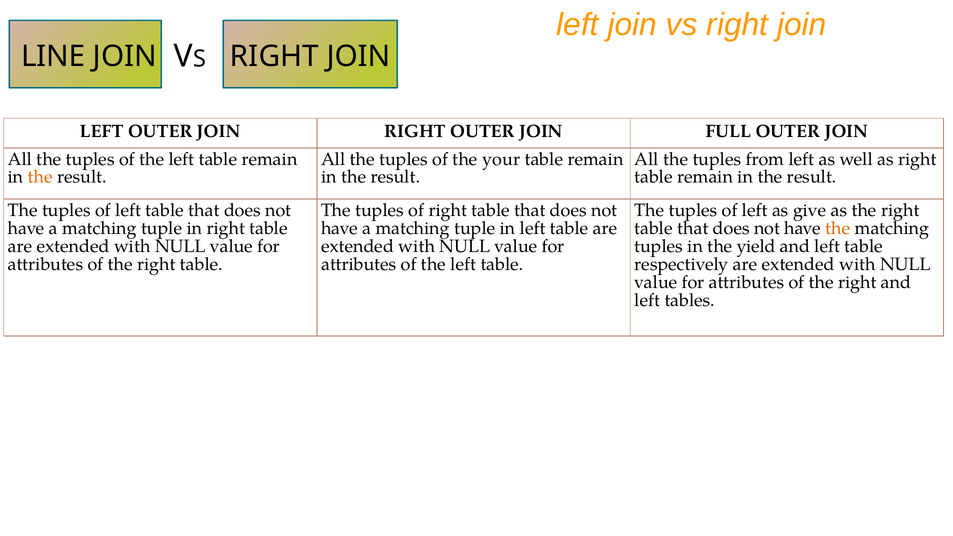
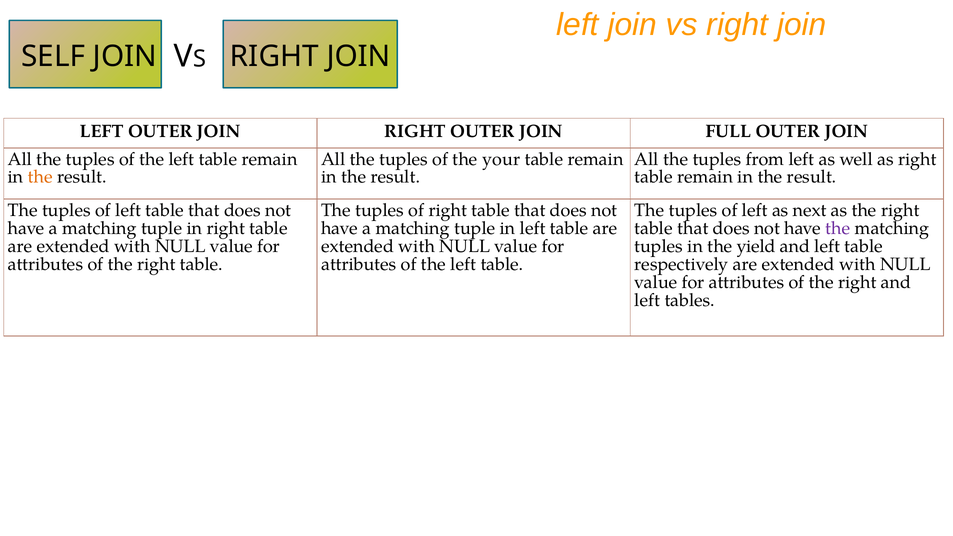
LINE: LINE -> SELF (53, 56)
give: give -> next (810, 210)
the colour: orange -> purple (838, 228)
